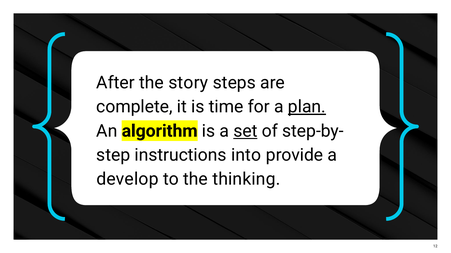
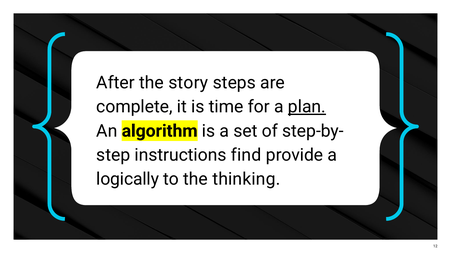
set underline: present -> none (245, 131)
into: into -> find (246, 155)
develop: develop -> logically (128, 180)
